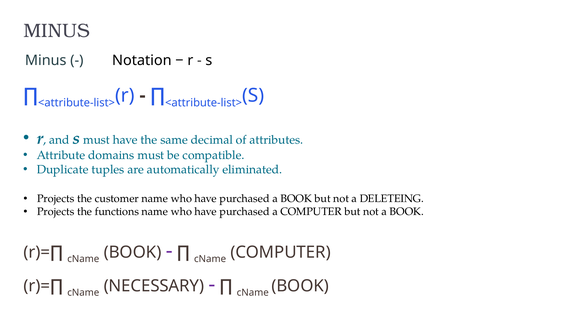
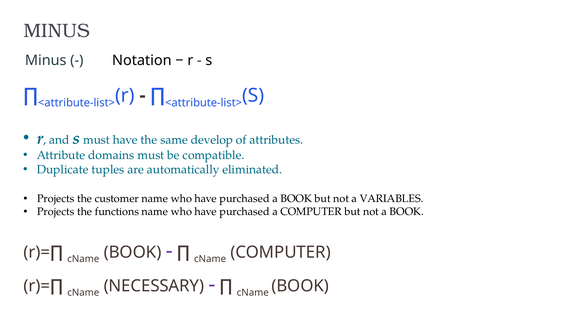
decimal: decimal -> develop (212, 140)
DELETEING: DELETEING -> VARIABLES (392, 198)
